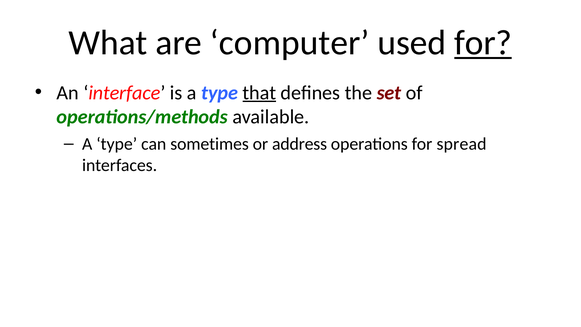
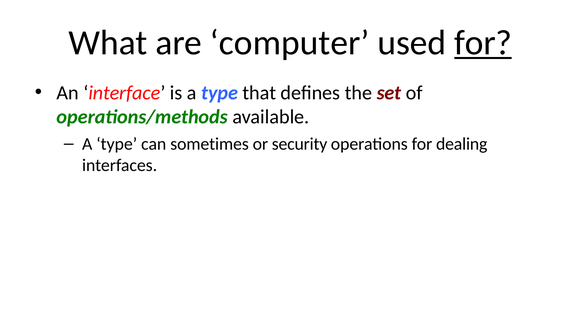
that underline: present -> none (259, 93)
address: address -> security (300, 144)
spread: spread -> dealing (462, 144)
